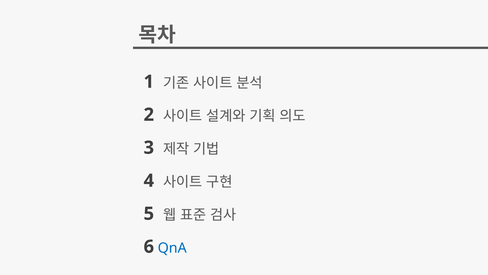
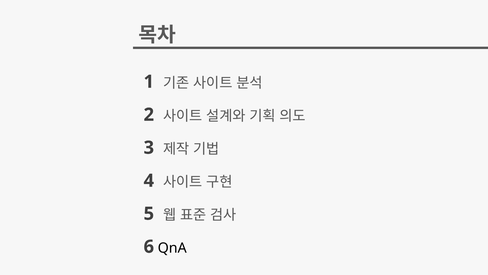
QnA colour: blue -> black (172, 248)
